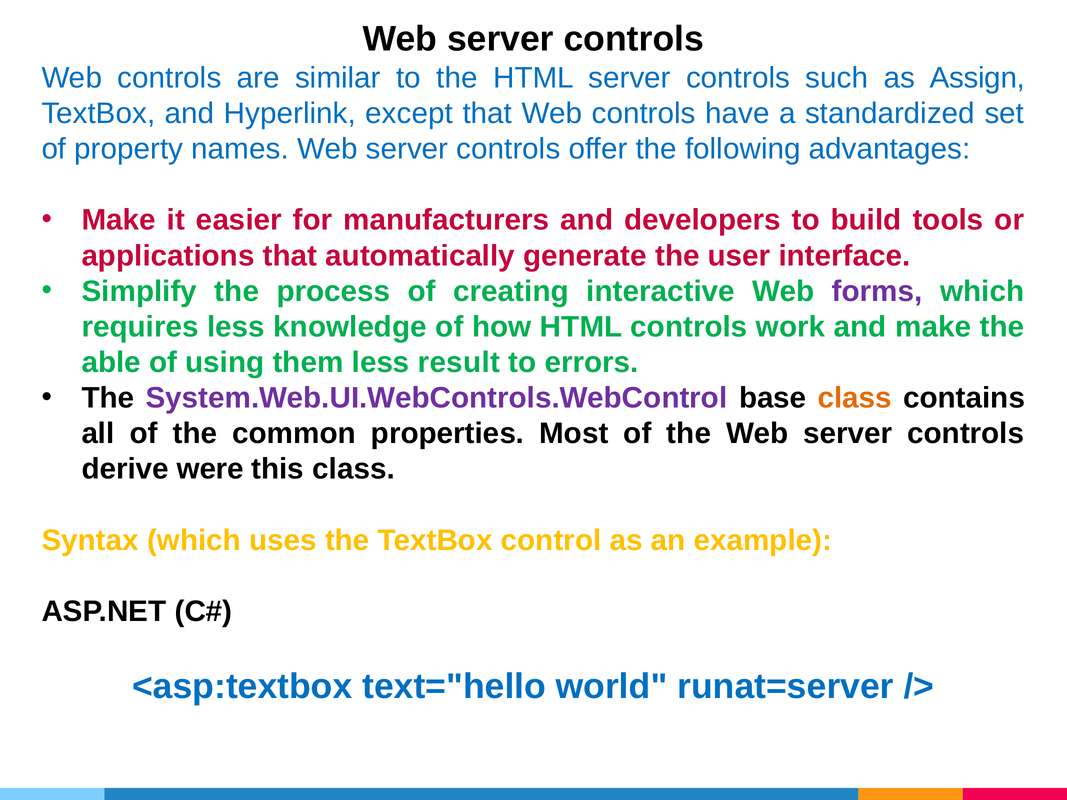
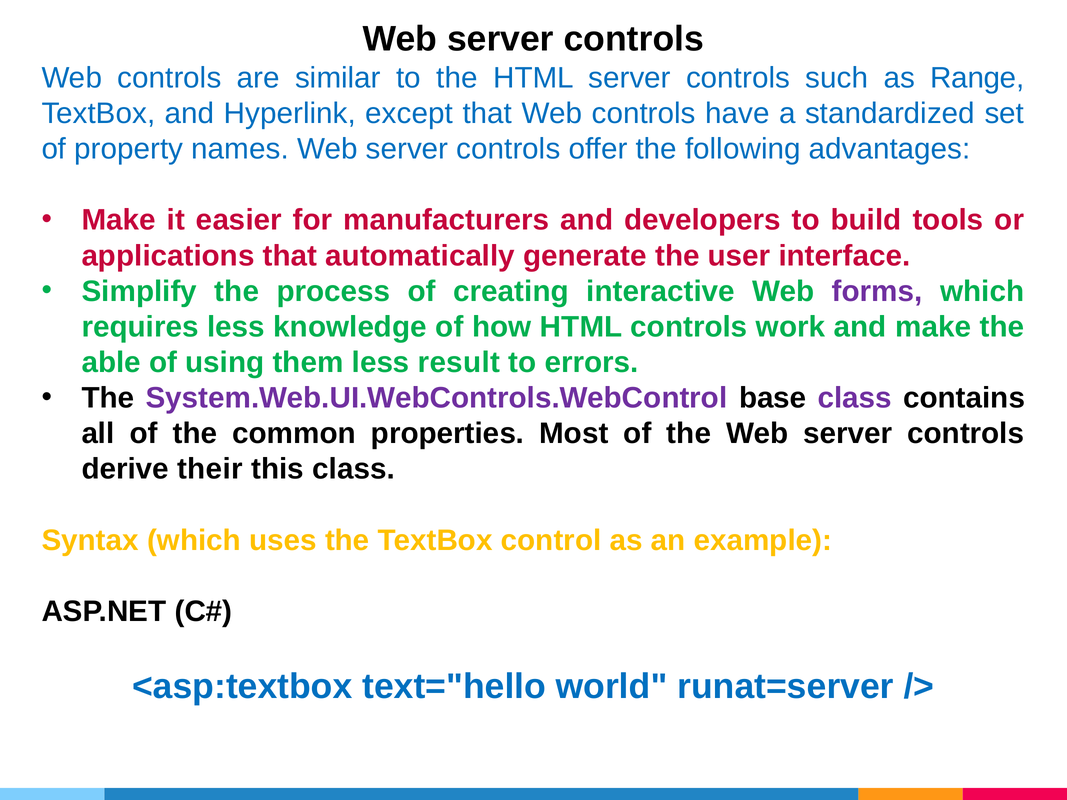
Assign: Assign -> Range (977, 78)
class colour: orange -> purple (855, 398)
were: were -> their (210, 469)
